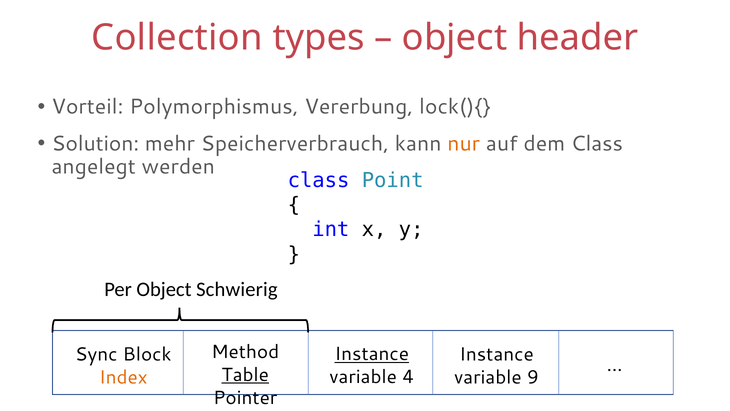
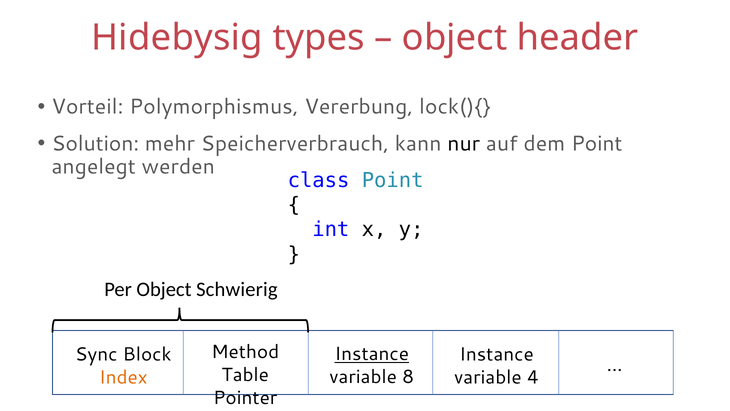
Collection: Collection -> Hidebysig (177, 38)
nur colour: orange -> black (464, 143)
dem Class: Class -> Point (597, 143)
Table underline: present -> none (245, 375)
4: 4 -> 8 (408, 377)
9: 9 -> 4 (533, 377)
